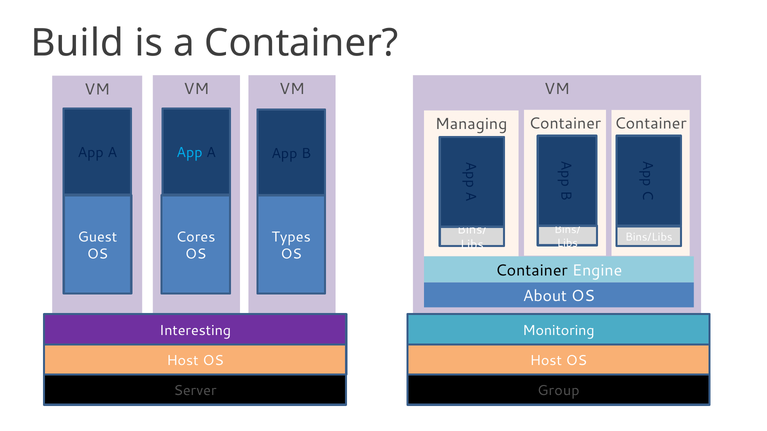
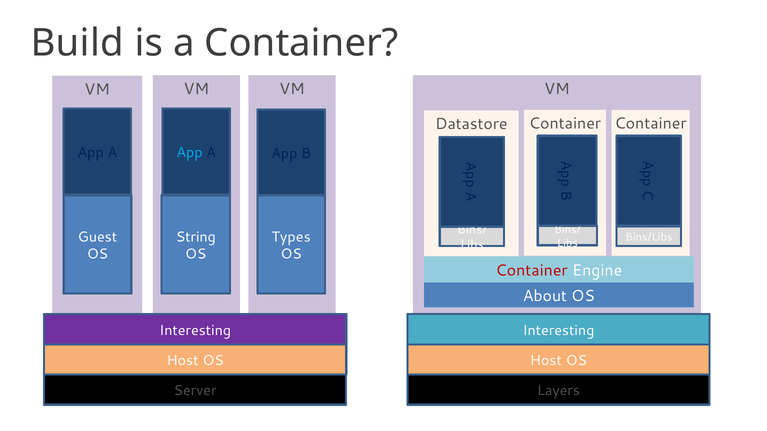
Managing: Managing -> Datastore (471, 124)
Cores: Cores -> String (196, 237)
Container colour: black -> red (532, 271)
Monitoring: Monitoring -> Interesting (558, 331)
Group: Group -> Layers (559, 391)
